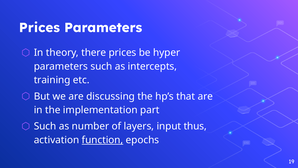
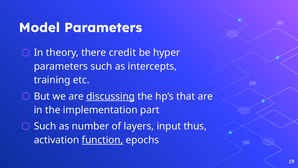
Prices: Prices -> Model (39, 28)
there prices: prices -> credit (122, 53)
discussing underline: none -> present (111, 96)
